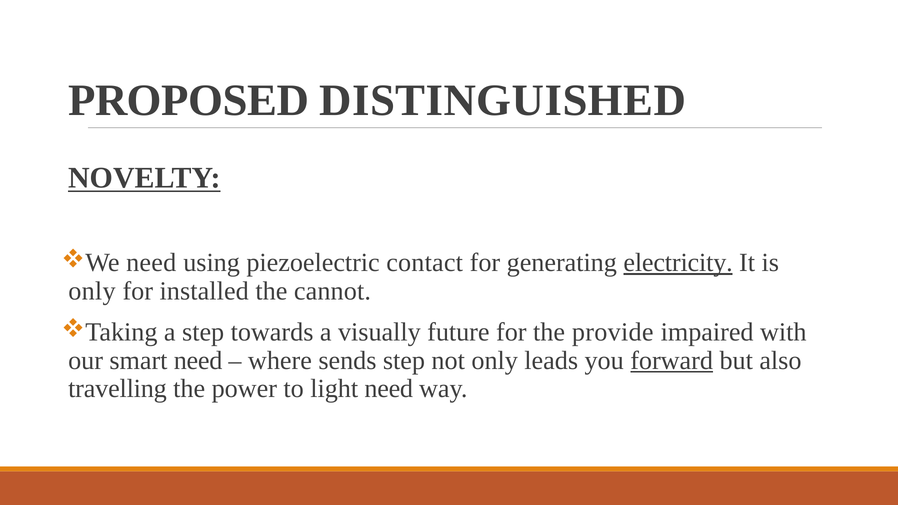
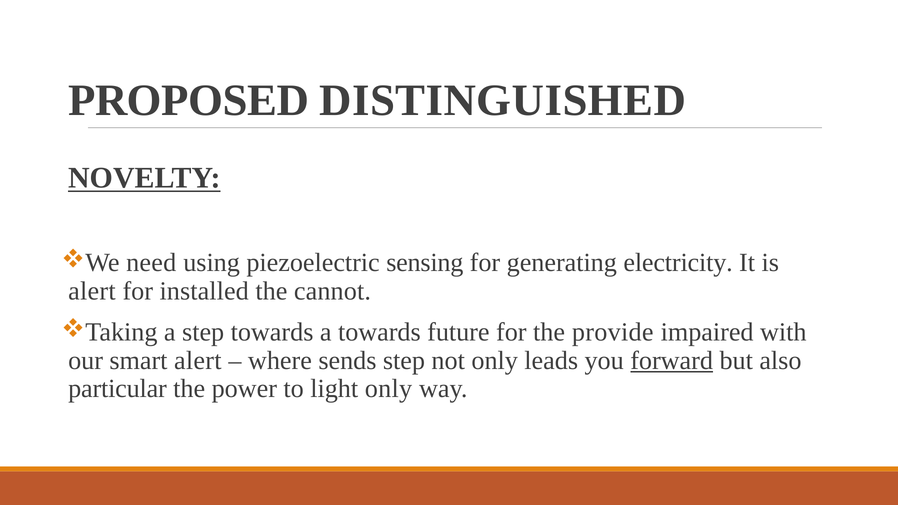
contact: contact -> sensing (425, 263)
electricity underline: present -> none (678, 263)
only: only -> alert (92, 291)
a visually: visually -> towards (379, 332)
smart need: need -> alert (198, 361)
travelling: travelling -> particular (117, 389)
light need: need -> only (389, 389)
